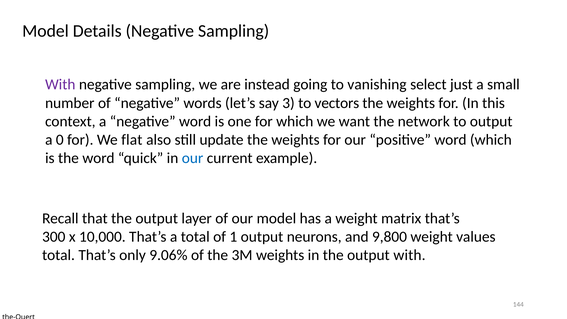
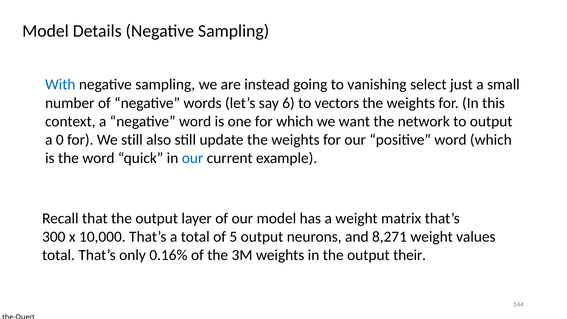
With colour: purple -> blue (60, 85)
3: 3 -> 6 (289, 103)
We flat: flat -> still (132, 140)
1: 1 -> 5 (233, 237)
9,800: 9,800 -> 8,271 (389, 237)
9.06%: 9.06% -> 0.16% (168, 255)
output with: with -> their (410, 255)
